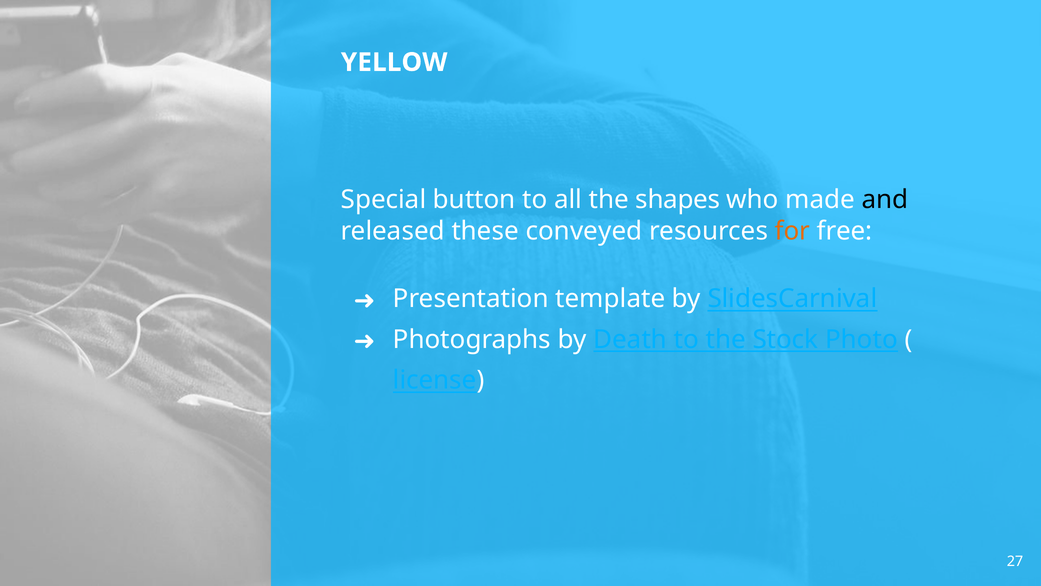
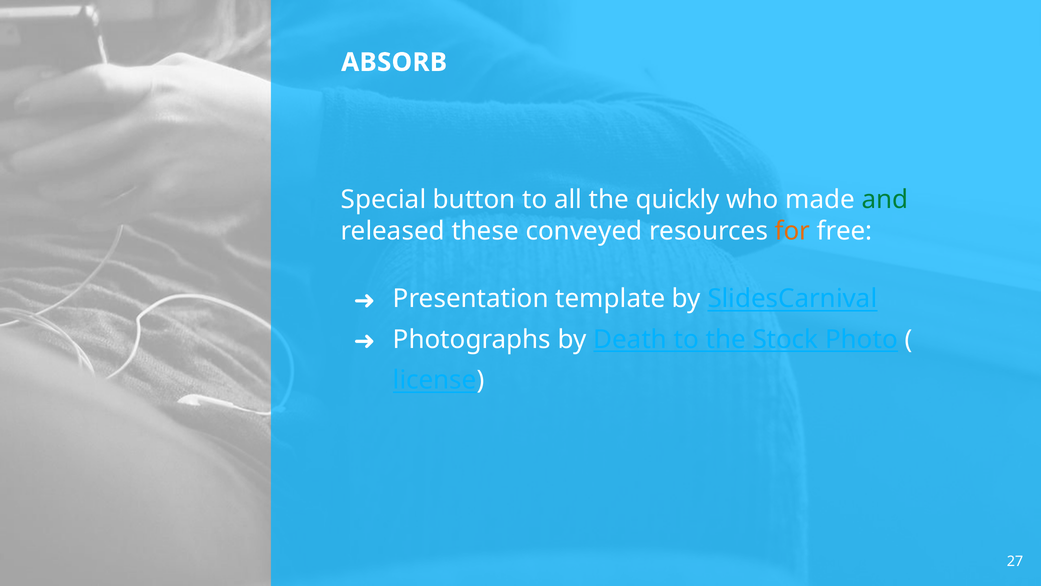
YELLOW: YELLOW -> ABSORB (394, 62)
shapes: shapes -> quickly (678, 200)
and colour: black -> green (885, 200)
